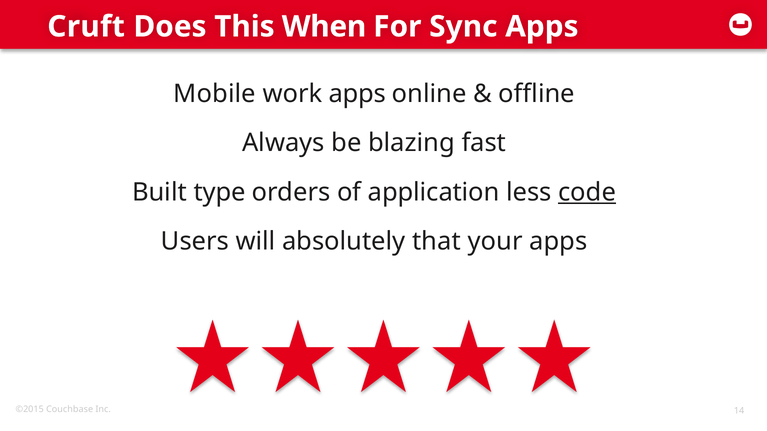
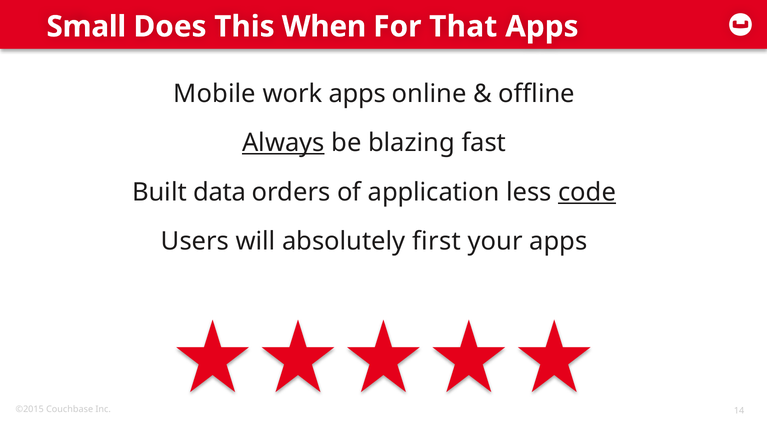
Cruft: Cruft -> Small (86, 27)
Sync: Sync -> That (463, 27)
Always underline: none -> present (283, 143)
type: type -> data (220, 192)
that: that -> first (437, 241)
